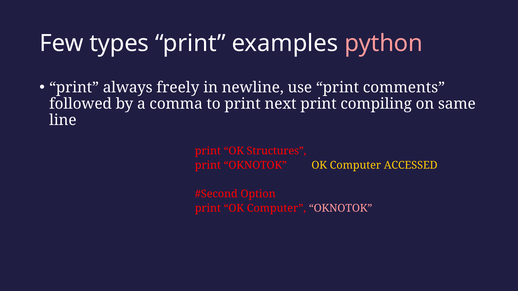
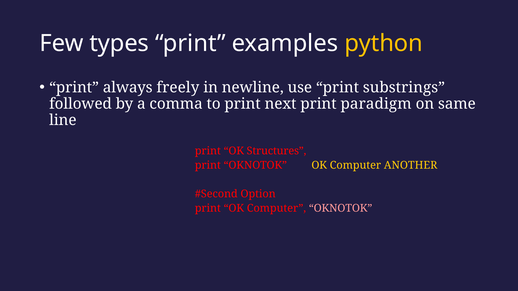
python colour: pink -> yellow (384, 44)
comments: comments -> substrings (404, 88)
compiling: compiling -> paradigm (376, 104)
ACCESSED: ACCESSED -> ANOTHER (411, 166)
